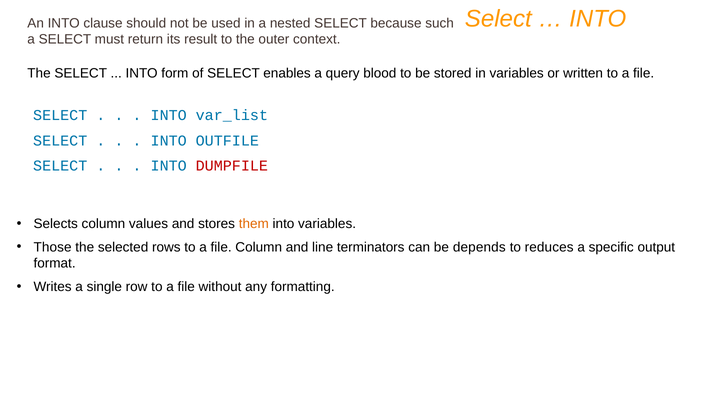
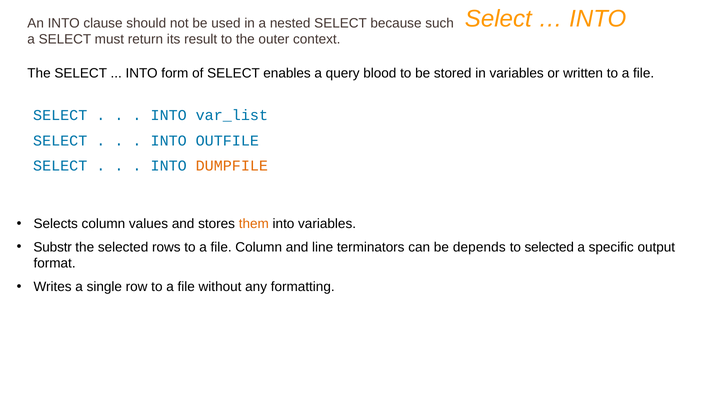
DUMPFILE colour: red -> orange (232, 166)
Those: Those -> Substr (53, 247)
to reduces: reduces -> selected (549, 247)
